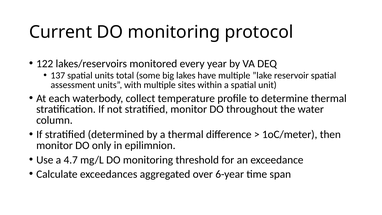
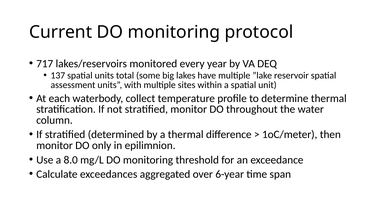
122: 122 -> 717 (45, 64)
4.7: 4.7 -> 8.0 (71, 160)
